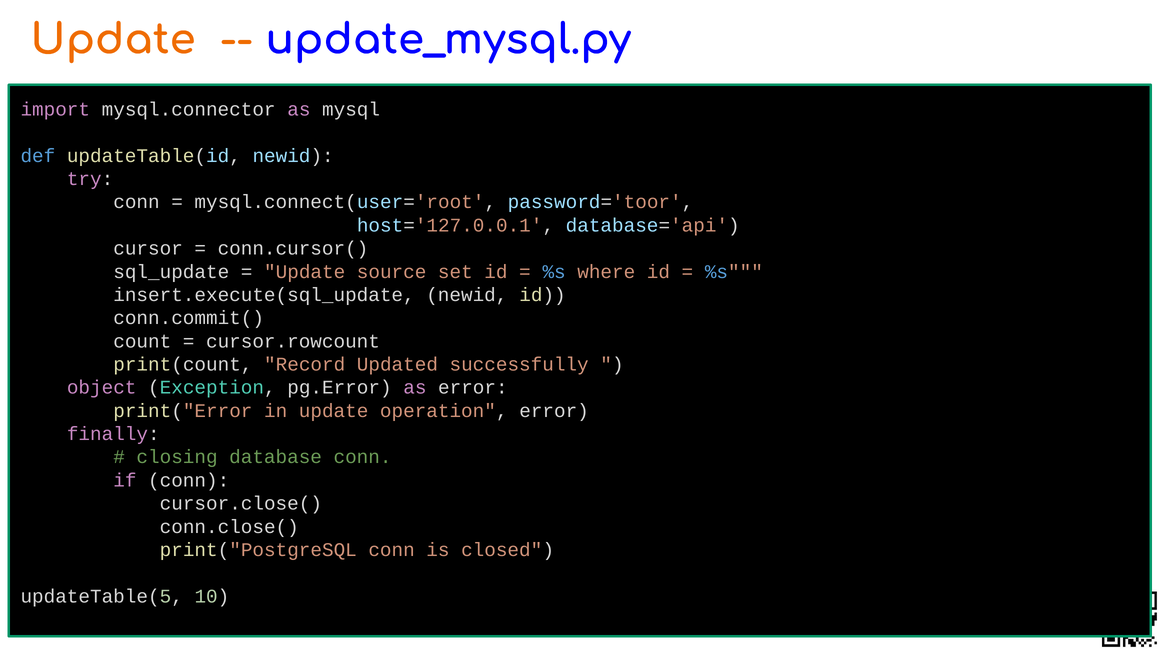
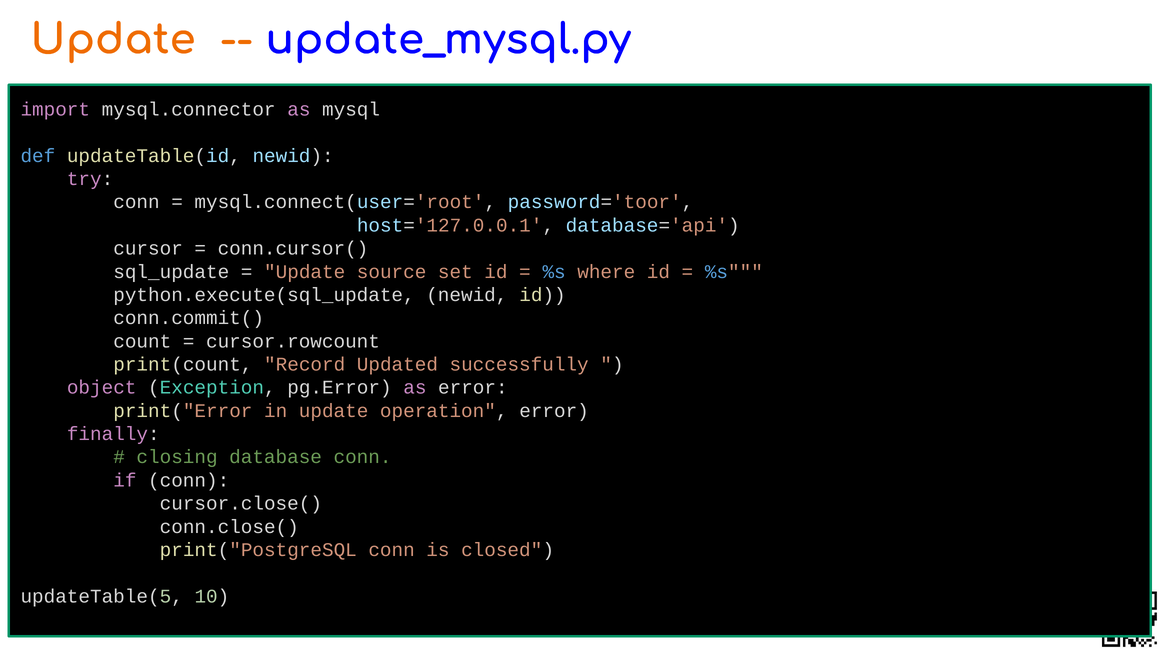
insert.execute(sql_update: insert.execute(sql_update -> python.execute(sql_update (264, 295)
